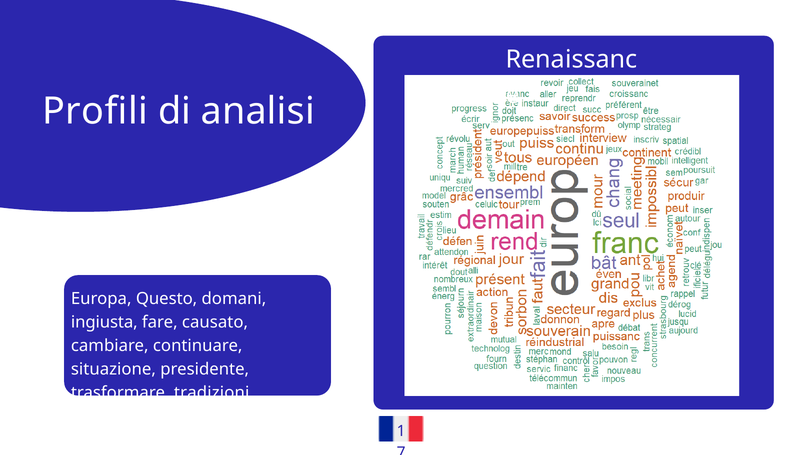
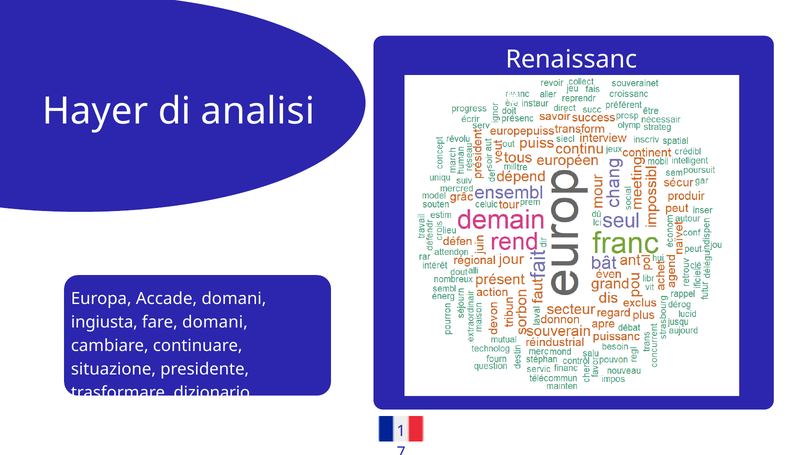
Profili: Profili -> Hayer (95, 111)
Questo: Questo -> Accade (166, 299)
fare causato: causato -> domani (215, 322)
tradizioni: tradizioni -> dizionario (212, 393)
